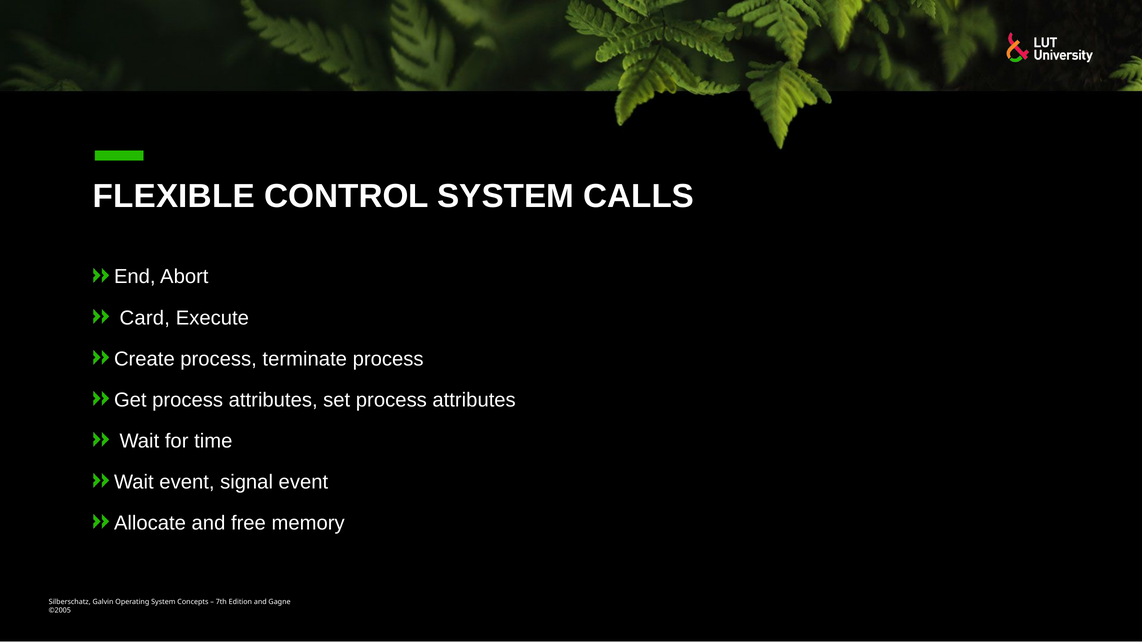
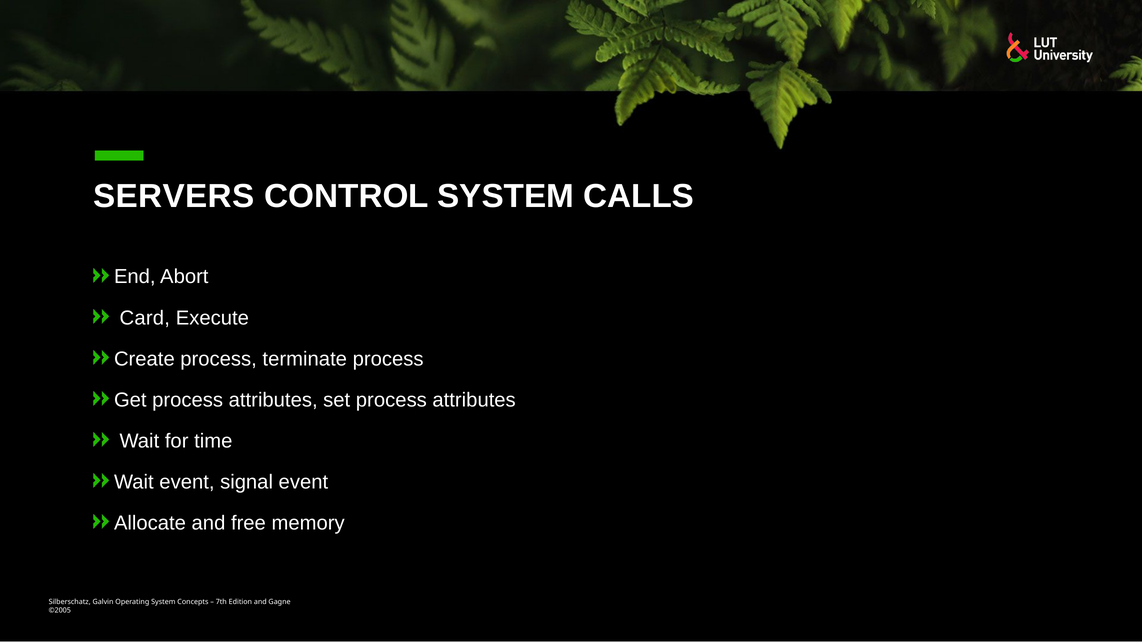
FLEXIBLE: FLEXIBLE -> SERVERS (174, 196)
